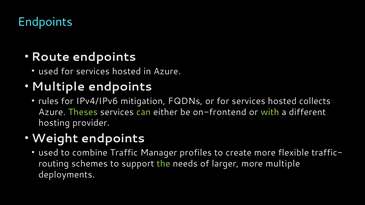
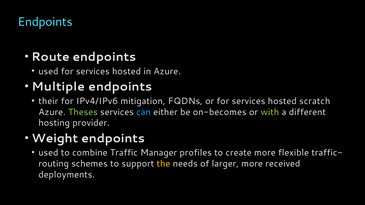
rules: rules -> their (48, 101)
collects: collects -> scratch (315, 101)
can colour: light green -> light blue (143, 112)
on-frontend: on-frontend -> on-becomes (220, 112)
the colour: light green -> yellow (163, 164)
more multiple: multiple -> received (283, 164)
